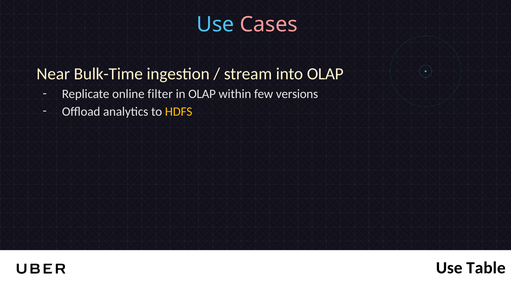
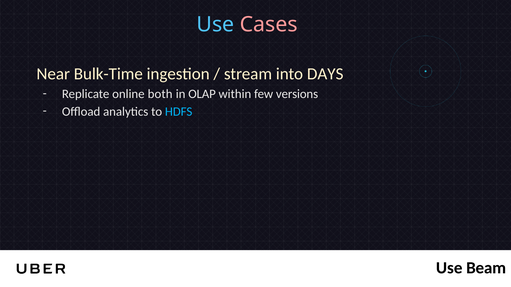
into OLAP: OLAP -> DAYS (325, 74)
filter: filter -> both (160, 94)
HDFS colour: yellow -> light blue (179, 112)
Table: Table -> Beam (486, 268)
